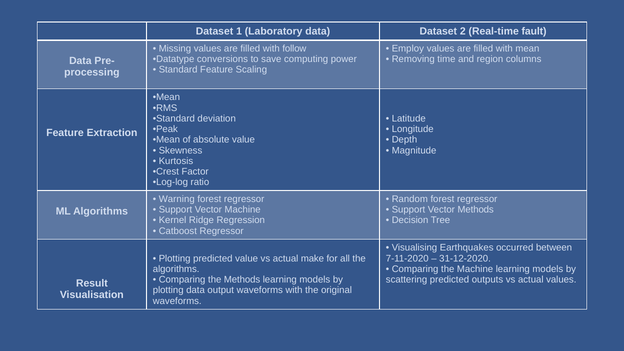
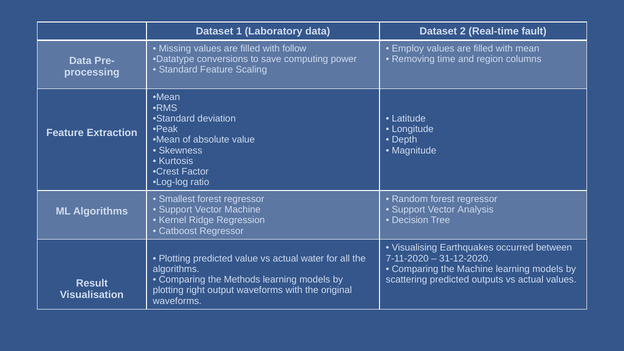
Warning: Warning -> Smallest (177, 199)
Vector Methods: Methods -> Analysis (476, 210)
make: make -> water (312, 258)
plotting data: data -> right (196, 290)
